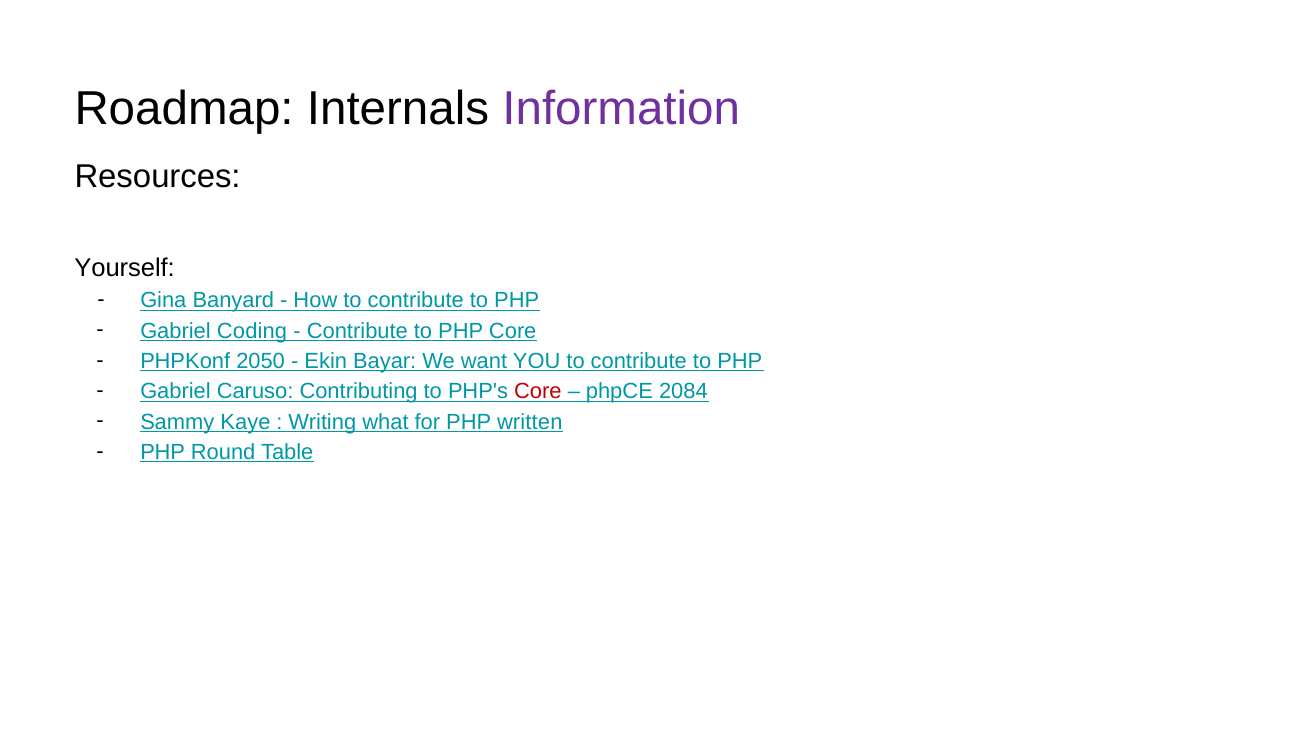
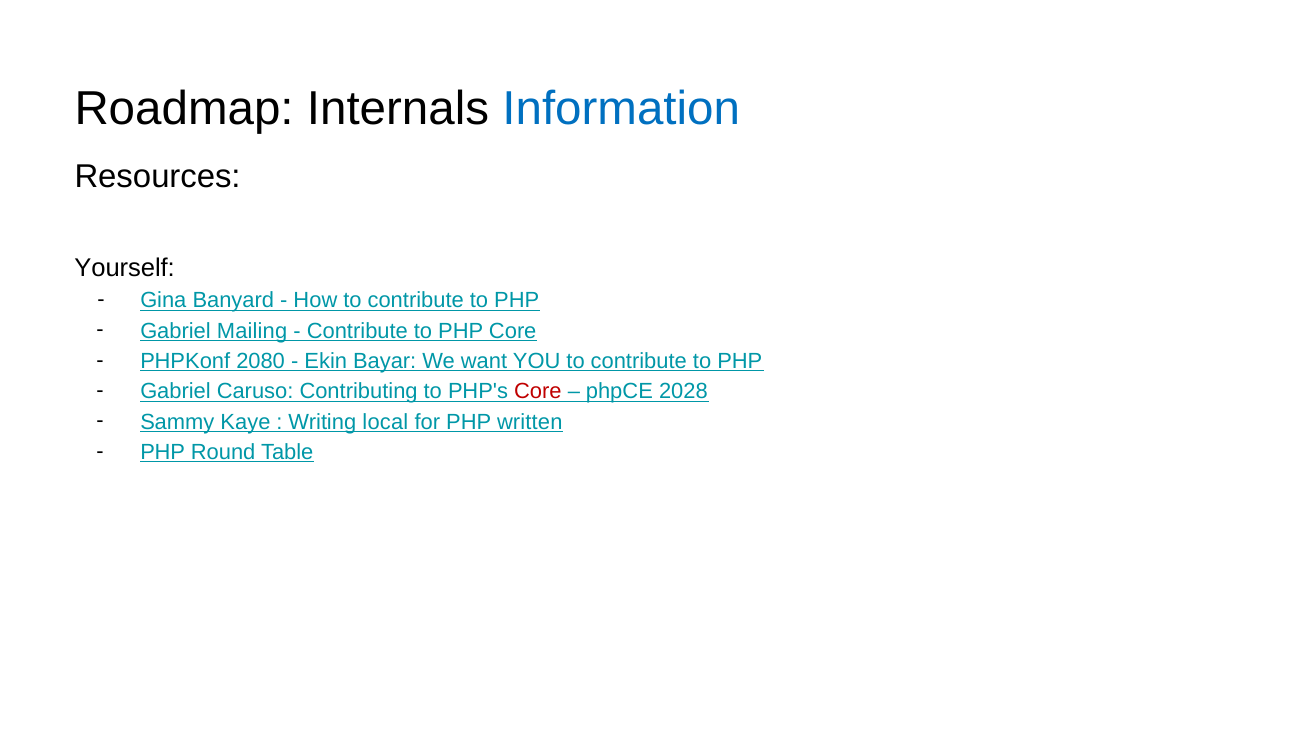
Information colour: purple -> blue (621, 109)
Coding: Coding -> Mailing (252, 331)
2050: 2050 -> 2080 (261, 361)
2084: 2084 -> 2028 (683, 391)
what: what -> local (385, 421)
